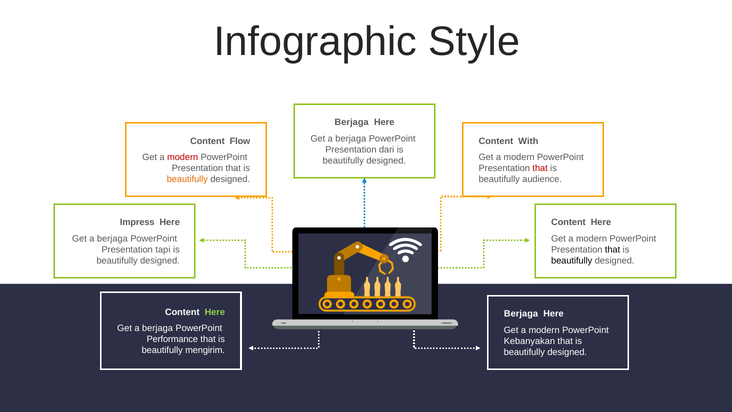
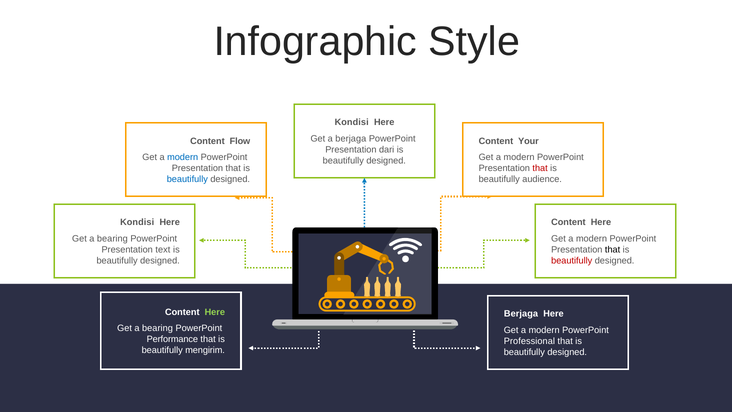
Berjaga: Berjaga -> Kondisi (352, 122)
With: With -> Your (528, 141)
modern colour: red -> blue (183, 157)
beautifully colour: orange -> blue (187, 179)
Impress: Impress -> Kondisi (137, 222)
berjaga: berjaga -> bearing (112, 239)
tapi: tapi -> text (163, 250)
beautifully colour: black -> red (572, 261)
berjaga: berjaga -> bearing (158, 328)
Kebanyakan: Kebanyakan -> Professional (529, 341)
